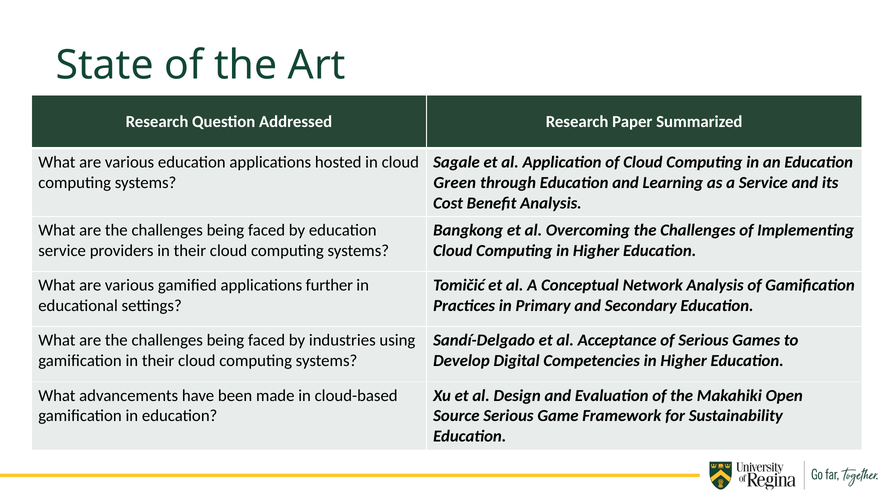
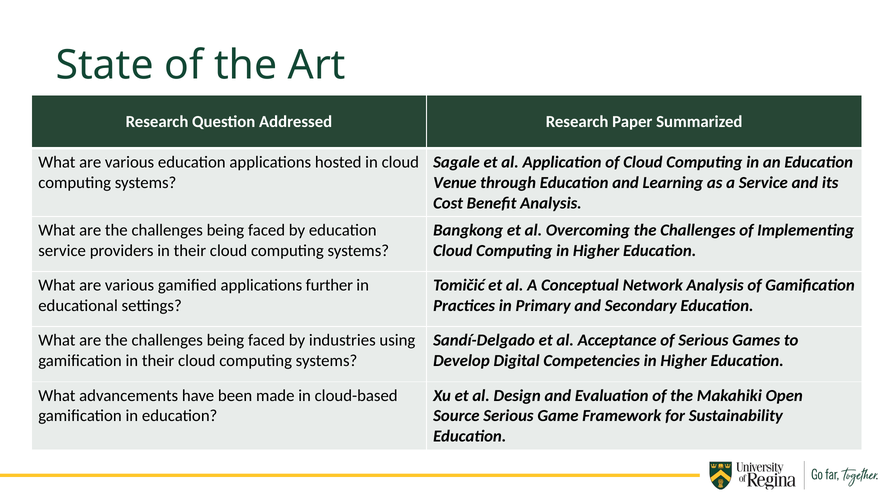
Green: Green -> Venue (455, 182)
